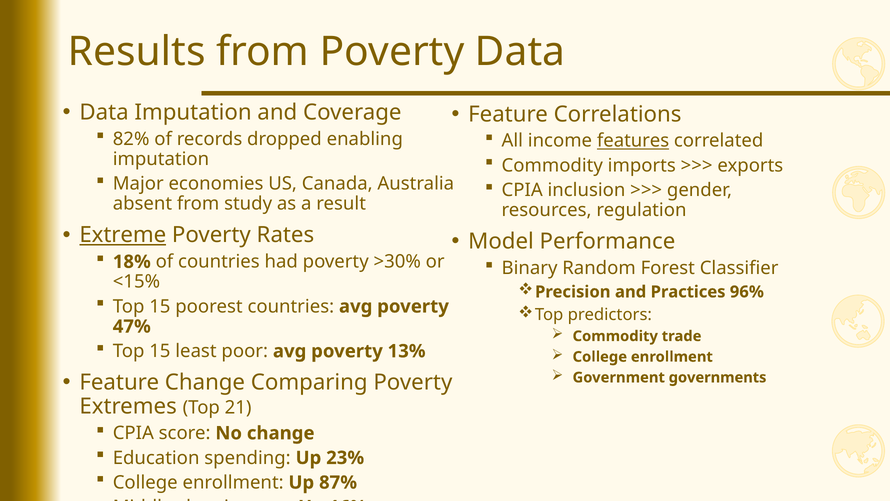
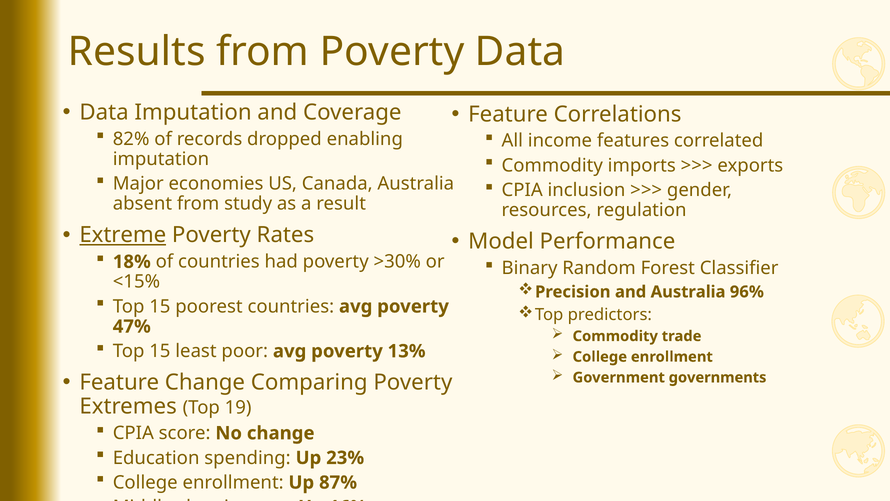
features underline: present -> none (633, 141)
and Practices: Practices -> Australia (688, 292)
21: 21 -> 19 (238, 407)
